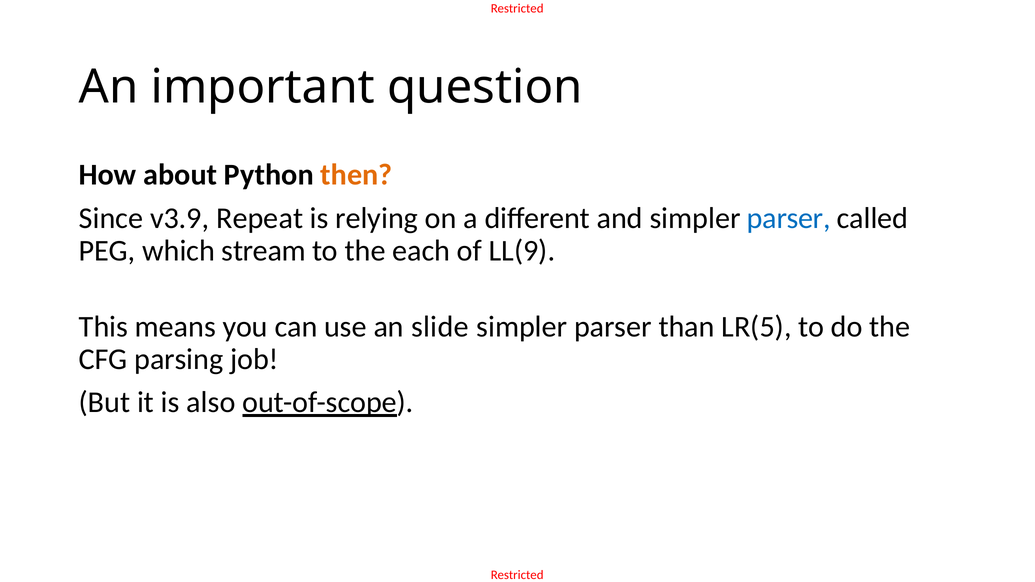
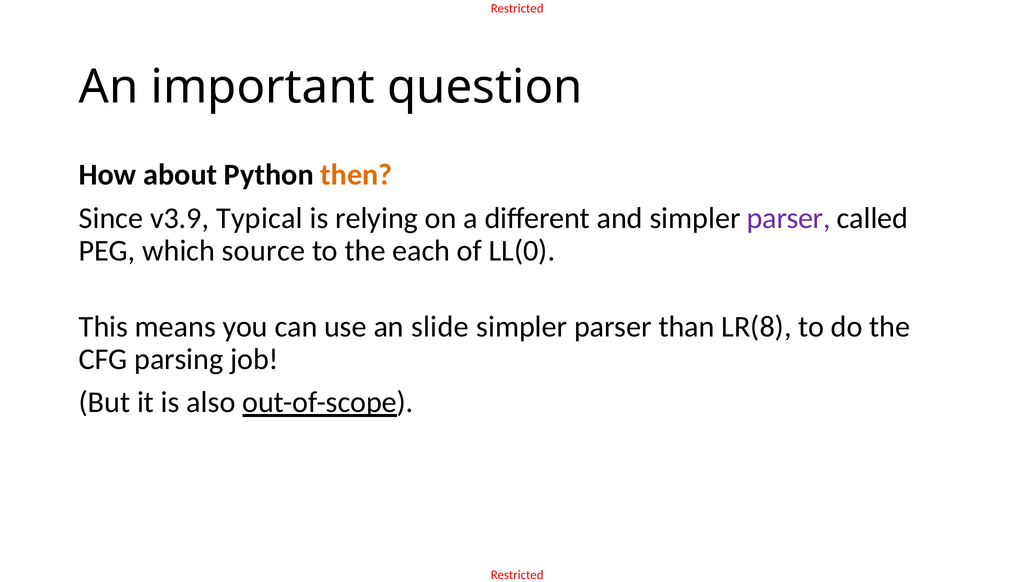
Repeat: Repeat -> Typical (260, 218)
parser colour: blue -> purple (789, 218)
stream: stream -> source (263, 251)
LL(9: LL(9 -> LL(0 (522, 251)
LR(5: LR(5 -> LR(8 (757, 327)
